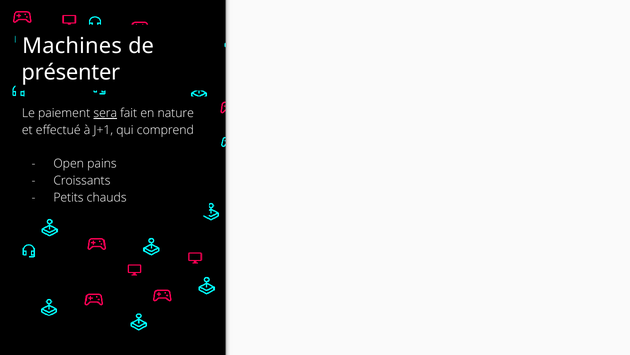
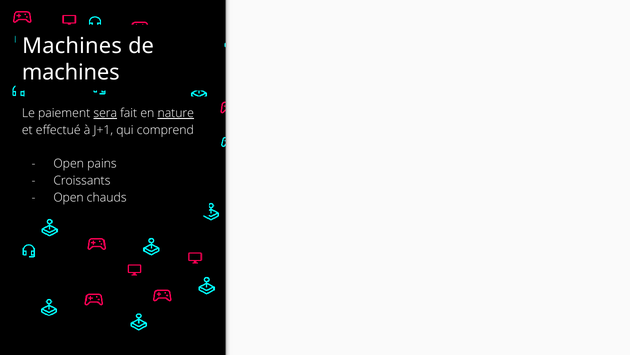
présenter: présenter -> machines (71, 72)
nature underline: none -> present (176, 113)
Petits: Petits -> Open (68, 197)
